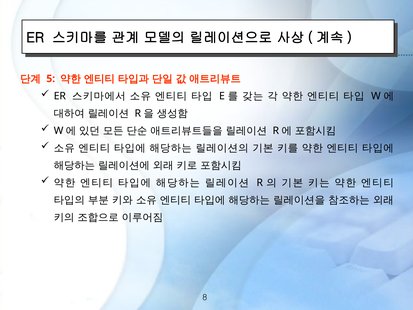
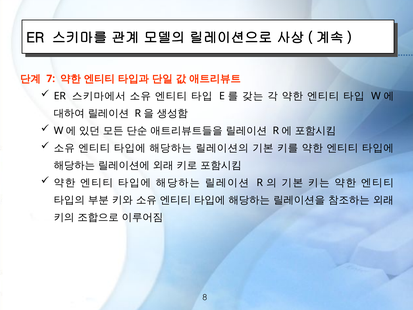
5: 5 -> 7 (51, 79)
